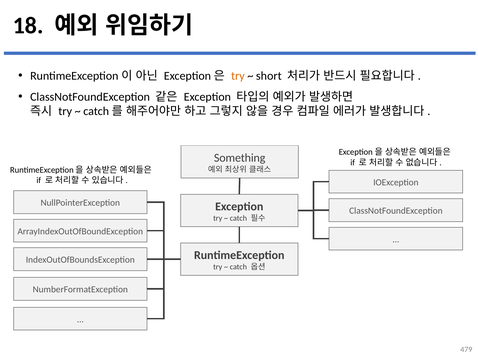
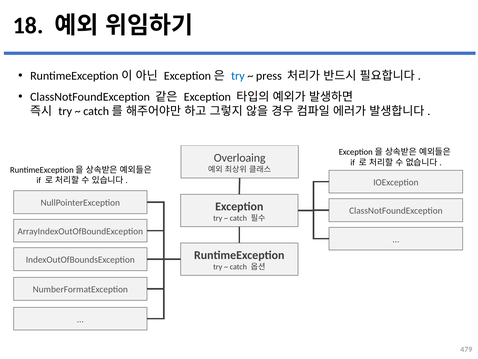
try colour: orange -> blue (238, 76)
short: short -> press (269, 76)
Something: Something -> Overloaing (240, 158)
